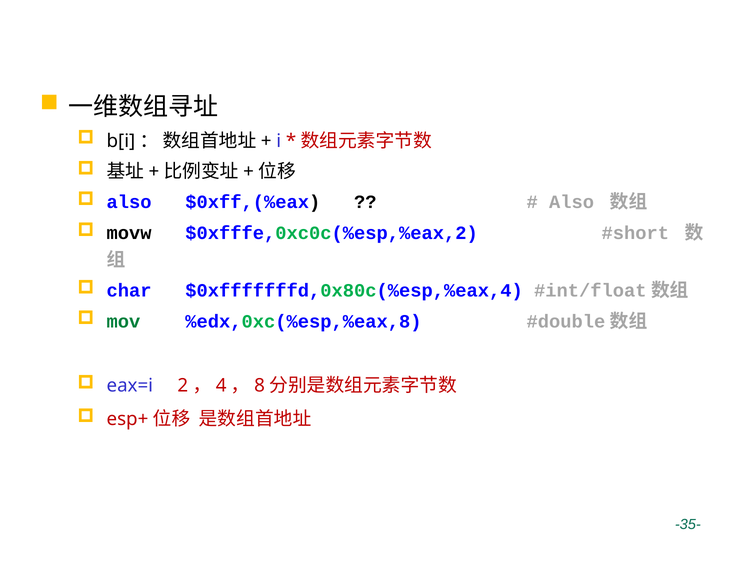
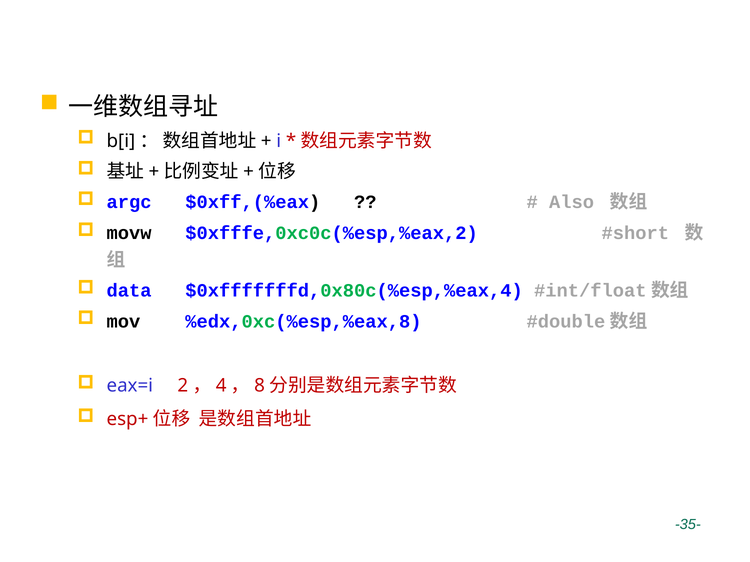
also: also -> argc (129, 202)
char: char -> data (129, 291)
mov colour: green -> black (123, 322)
